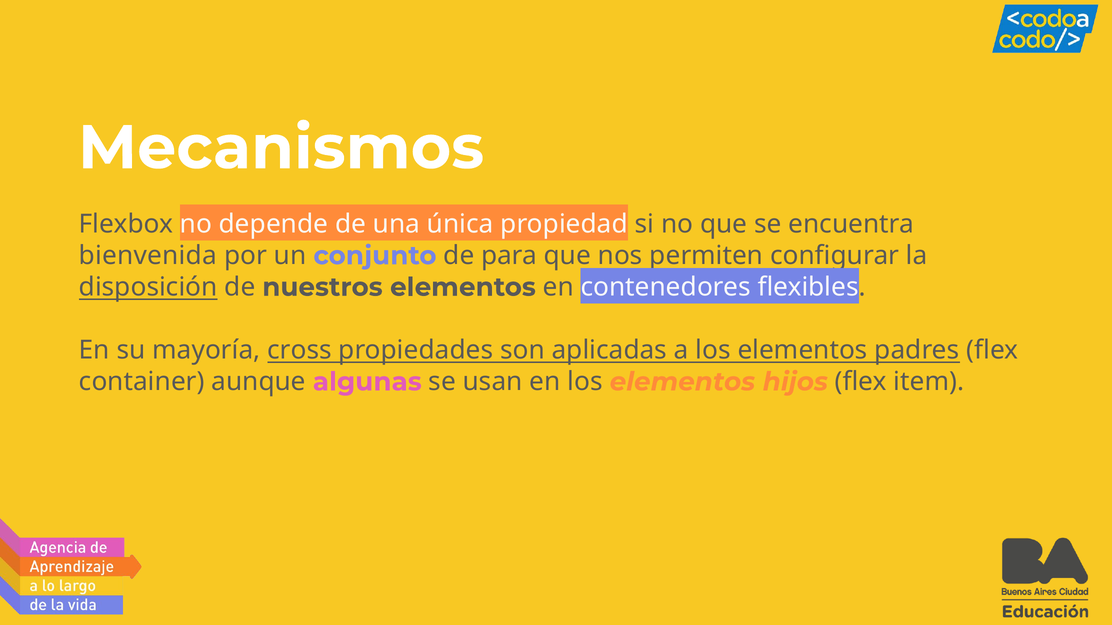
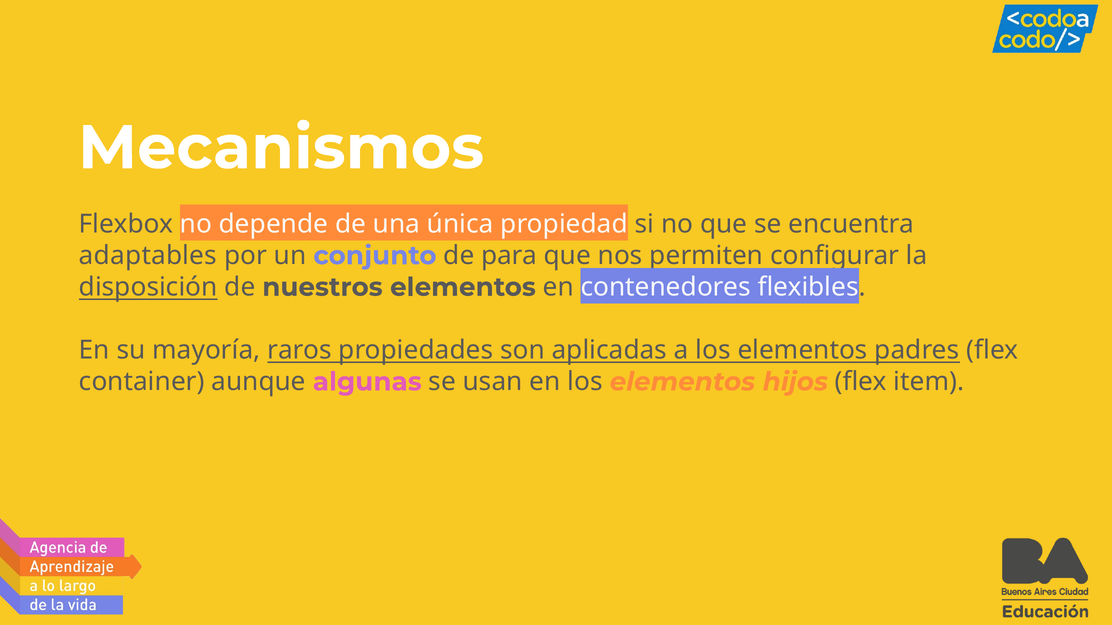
bienvenida: bienvenida -> adaptables (148, 256)
cross: cross -> raros (300, 351)
